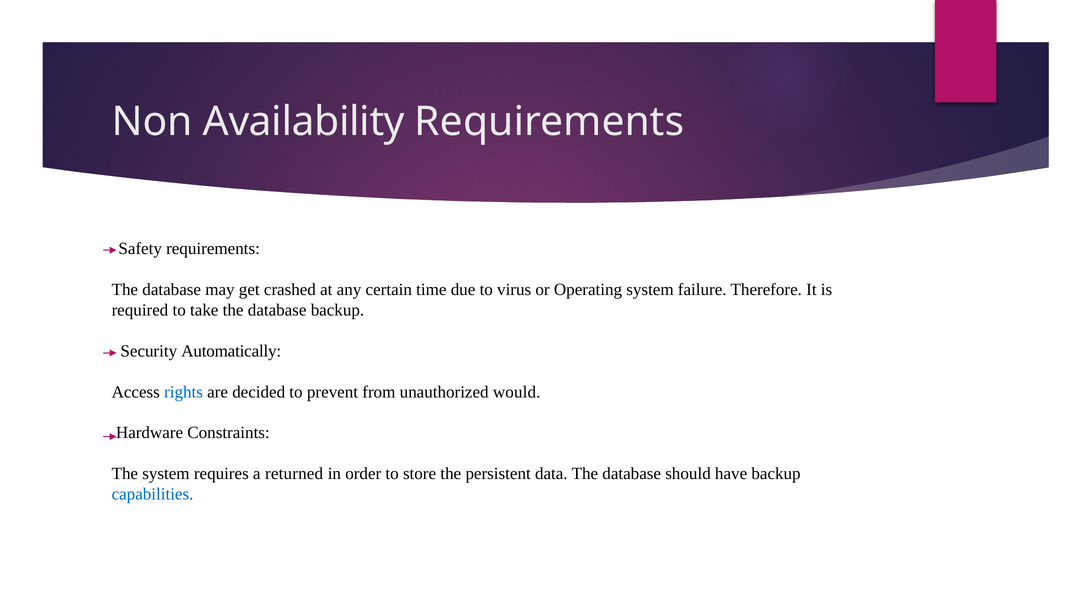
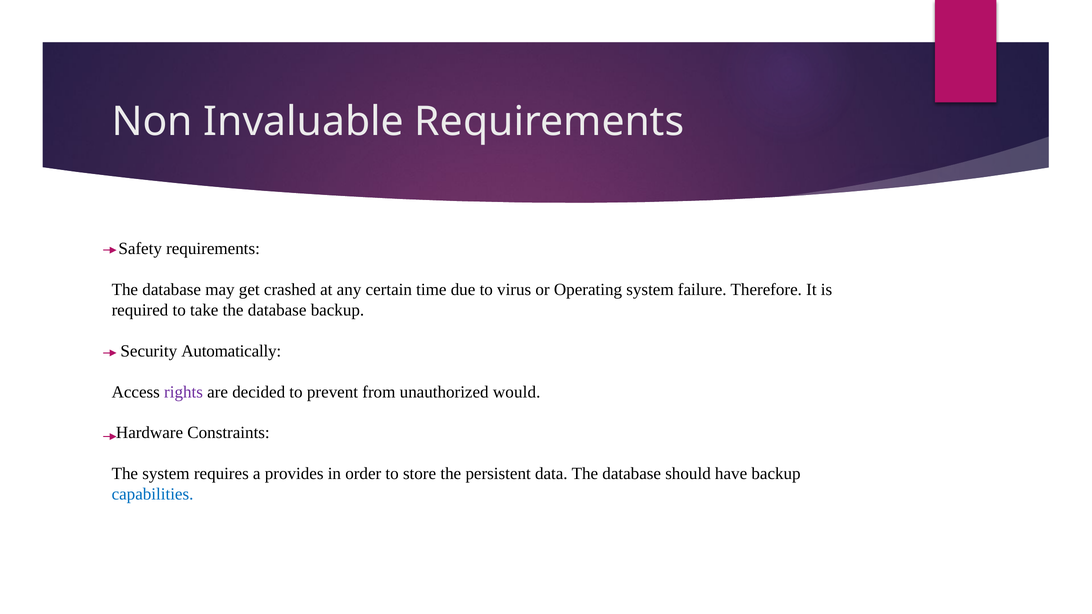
Availability: Availability -> Invaluable (304, 122)
rights colour: blue -> purple (184, 392)
returned: returned -> provides (294, 474)
